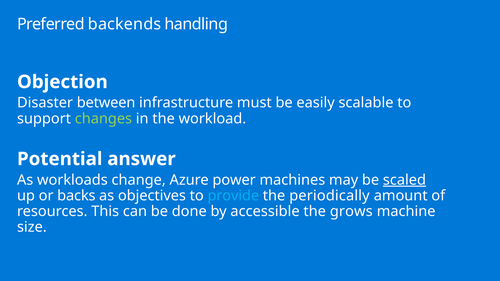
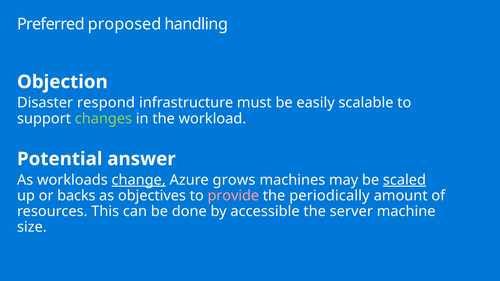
backends: backends -> proposed (125, 24)
between: between -> respond (106, 103)
change underline: none -> present (139, 180)
power: power -> grows (234, 180)
provide colour: light blue -> pink (233, 196)
grows: grows -> server (351, 212)
